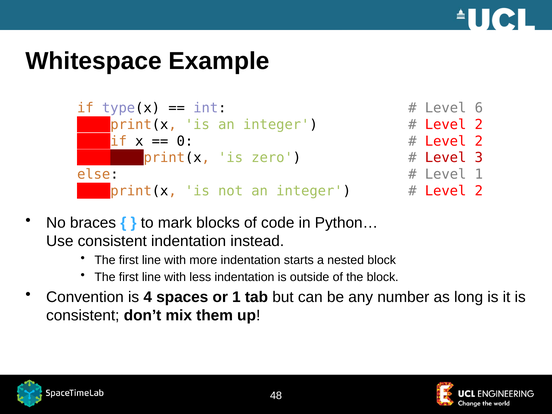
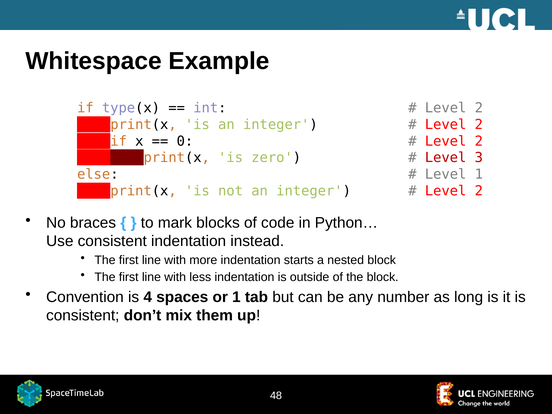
6: 6 -> 2 (479, 108)
